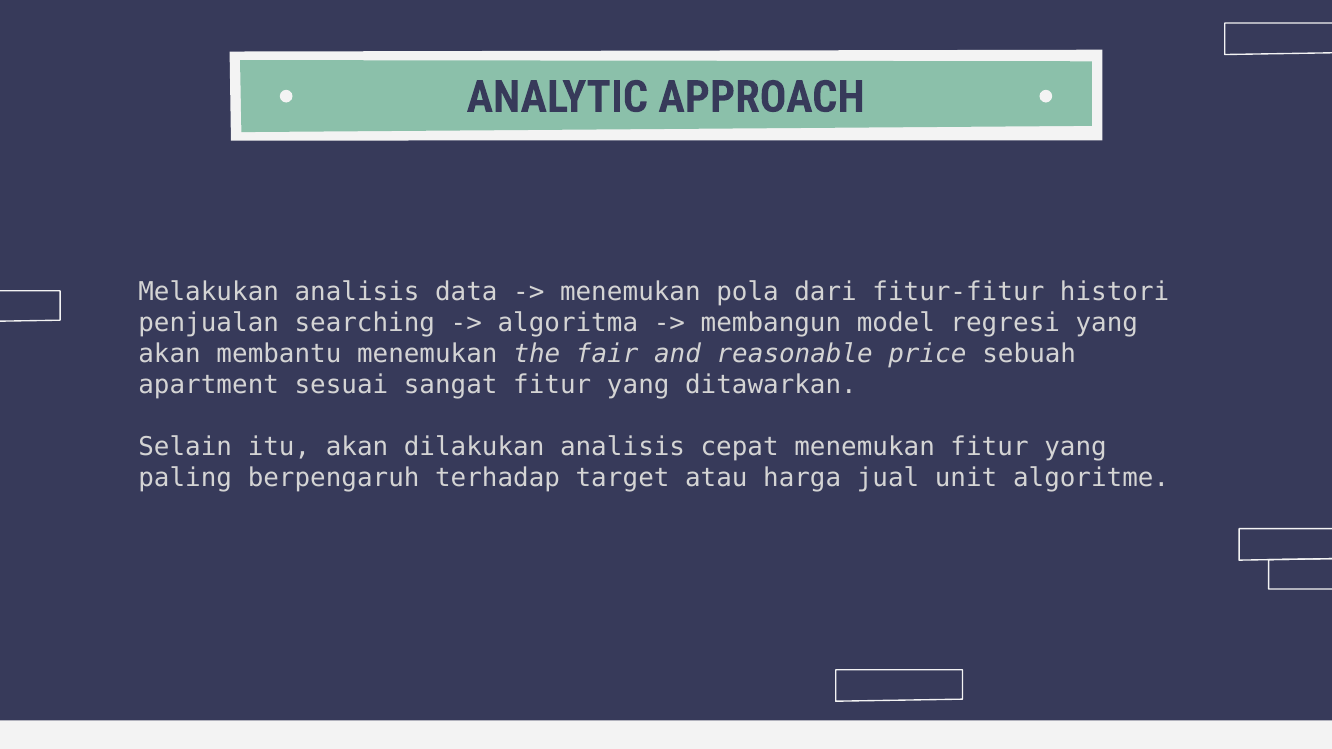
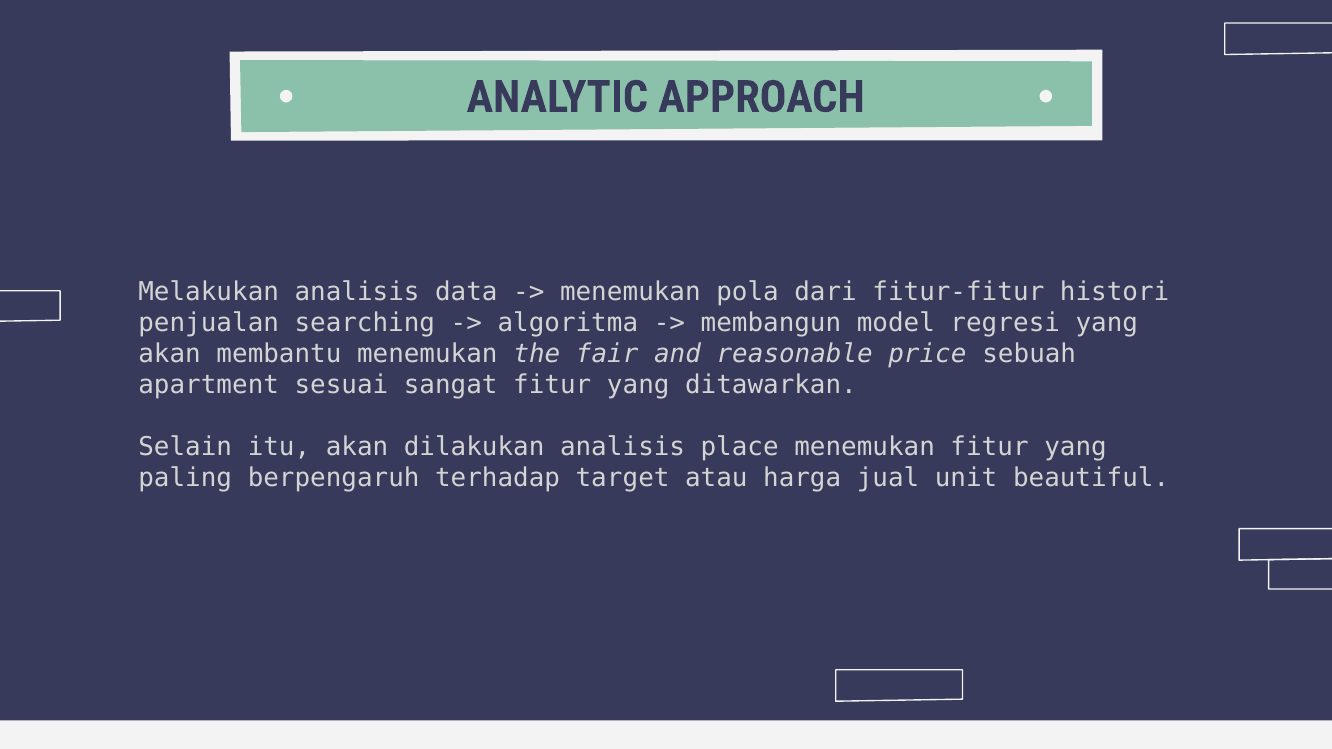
cepat: cepat -> place (740, 448)
algoritme: algoritme -> beautiful (1091, 479)
